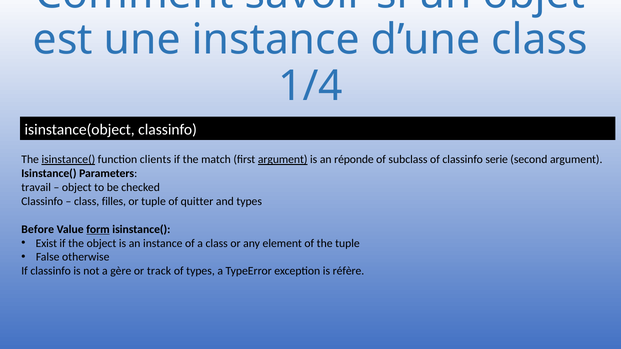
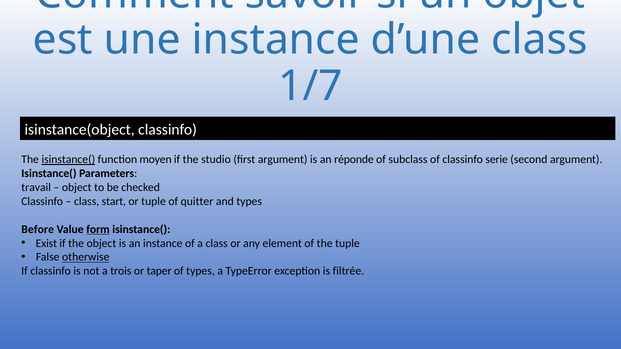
1/4: 1/4 -> 1/7 (311, 86)
clients: clients -> moyen (156, 160)
match: match -> studio (216, 160)
argument underline: present -> none (283, 160)
filles: filles -> start (114, 201)
otherwise underline: none -> present (86, 257)
gère: gère -> trois (121, 271)
track: track -> taper (159, 271)
réfère: réfère -> filtrée (348, 271)
